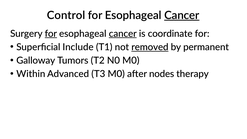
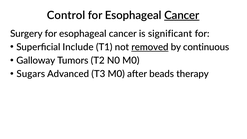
for underline: present -> none (51, 34)
cancer underline: present -> none (123, 34)
coordinate: coordinate -> significant (170, 34)
permanent: permanent -> continuous (206, 47)
Within: Within -> Sugars (31, 74)
nodes: nodes -> beads (162, 74)
